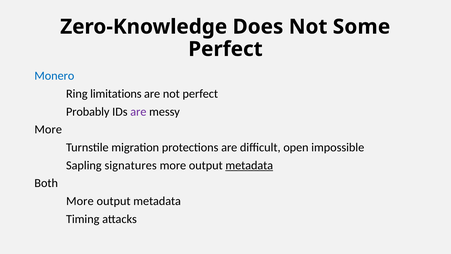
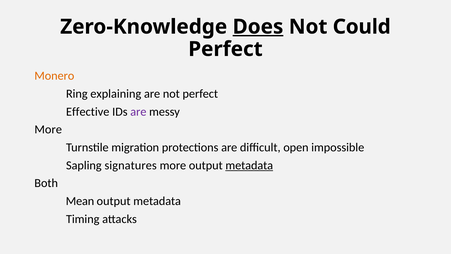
Does underline: none -> present (258, 27)
Some: Some -> Could (362, 27)
Monero colour: blue -> orange (54, 76)
limitations: limitations -> explaining (116, 94)
Probably: Probably -> Effective (88, 112)
More: More -> Mean (80, 201)
